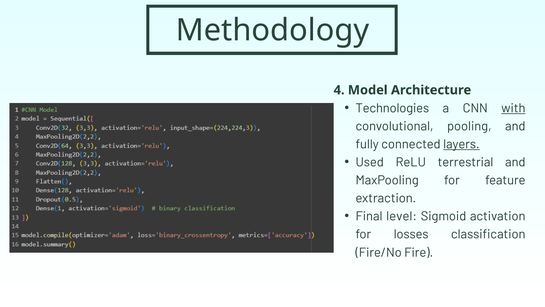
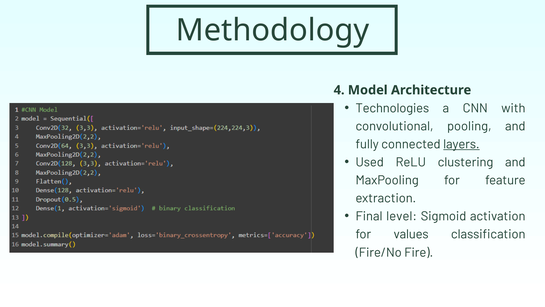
with underline: present -> none (513, 108)
terrestrial: terrestrial -> clustering (466, 162)
losses: losses -> values (411, 234)
